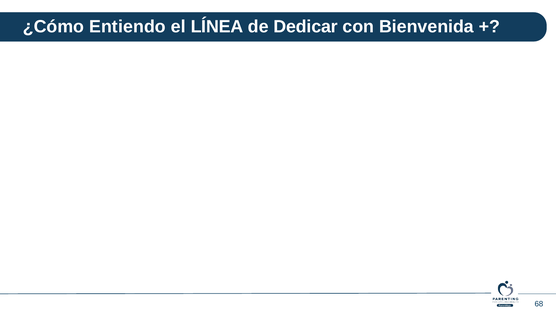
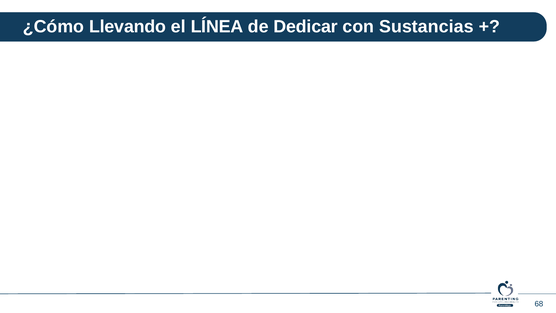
Entiendo: Entiendo -> Llevando (128, 27)
Bienvenida: Bienvenida -> Sustancias (426, 27)
